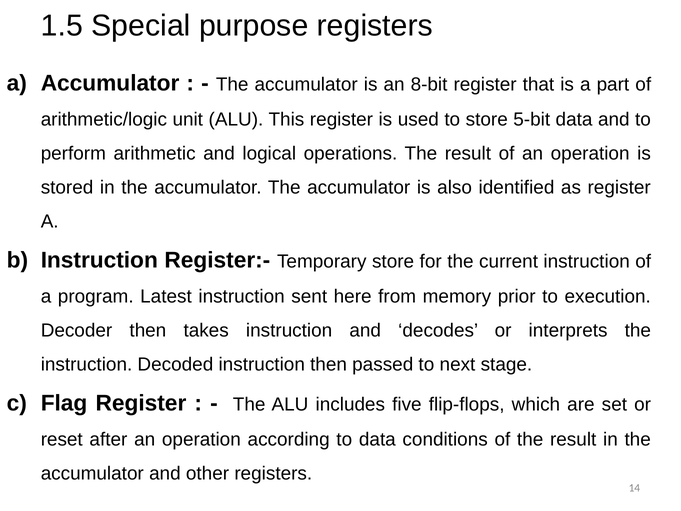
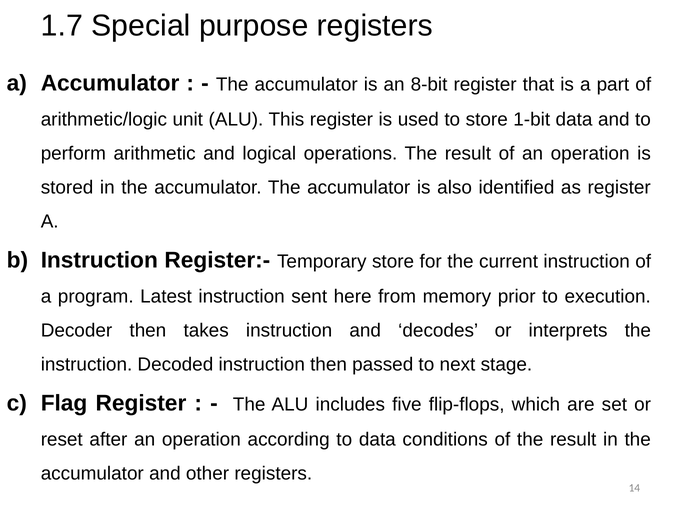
1.5: 1.5 -> 1.7 (62, 26)
5-bit: 5-bit -> 1-bit (532, 119)
